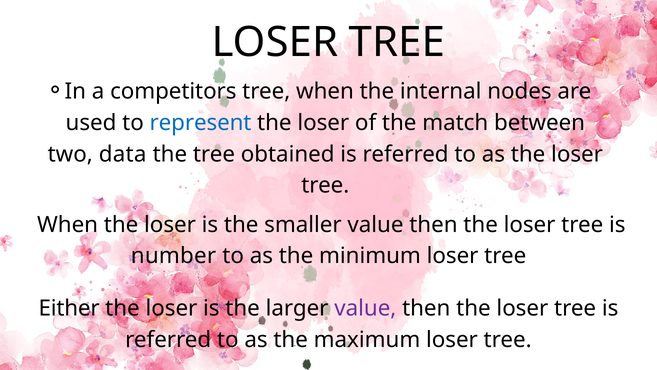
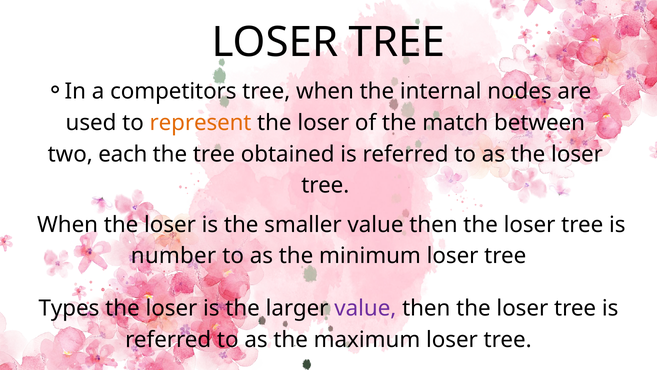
represent colour: blue -> orange (201, 123)
data: data -> each (123, 154)
Either: Either -> Types (69, 308)
